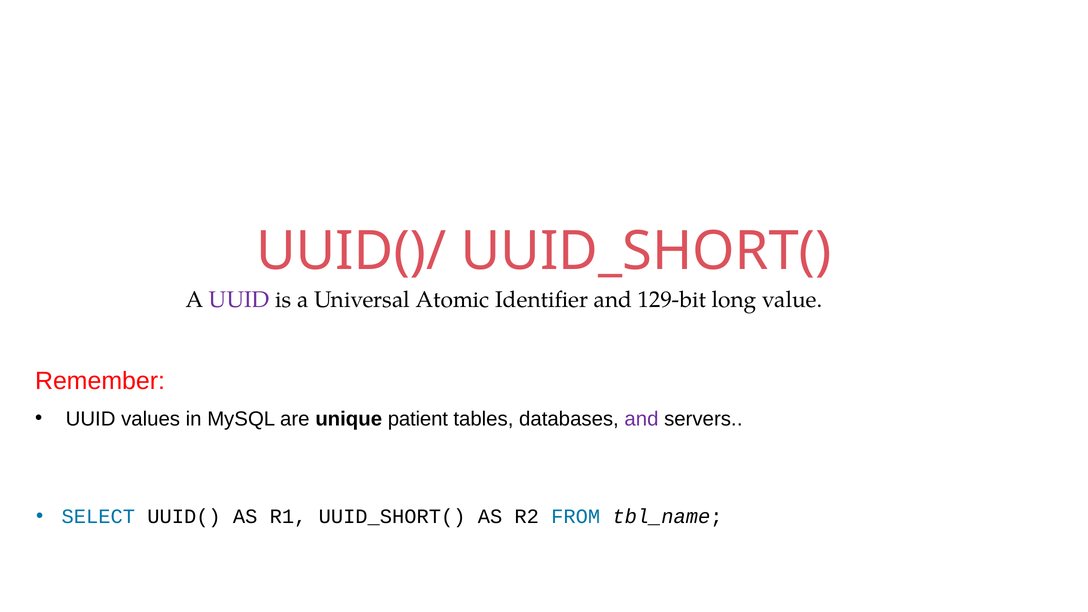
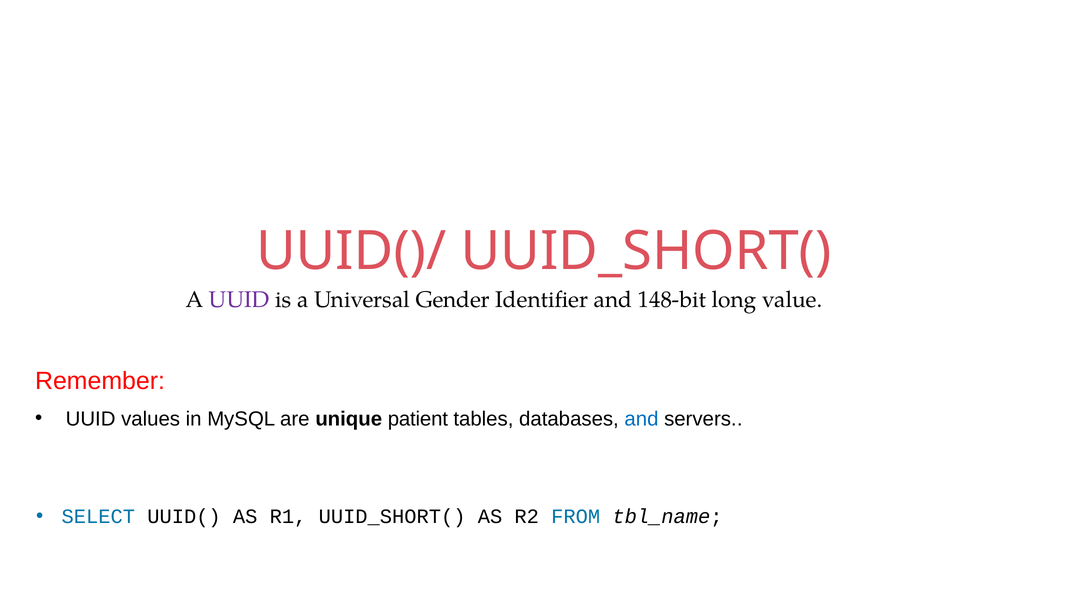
Atomic: Atomic -> Gender (453, 300)
129-bit: 129-bit -> 148-bit (672, 300)
and colour: purple -> blue (641, 419)
